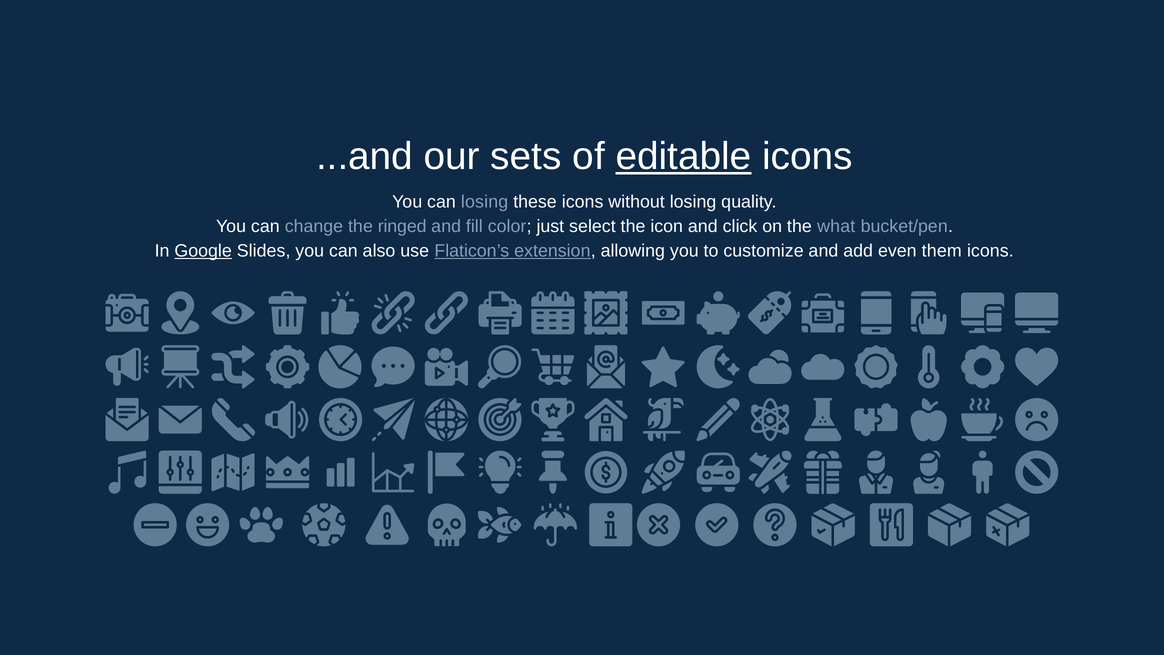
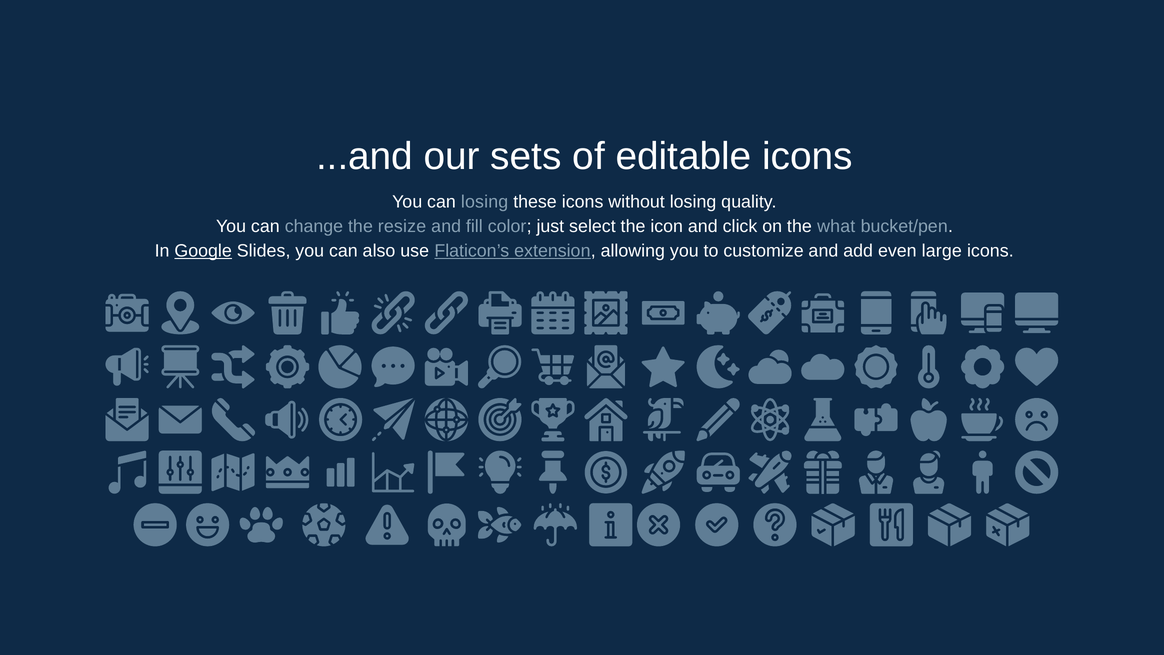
editable underline: present -> none (683, 156)
ringed: ringed -> resize (402, 226)
them: them -> large (942, 251)
